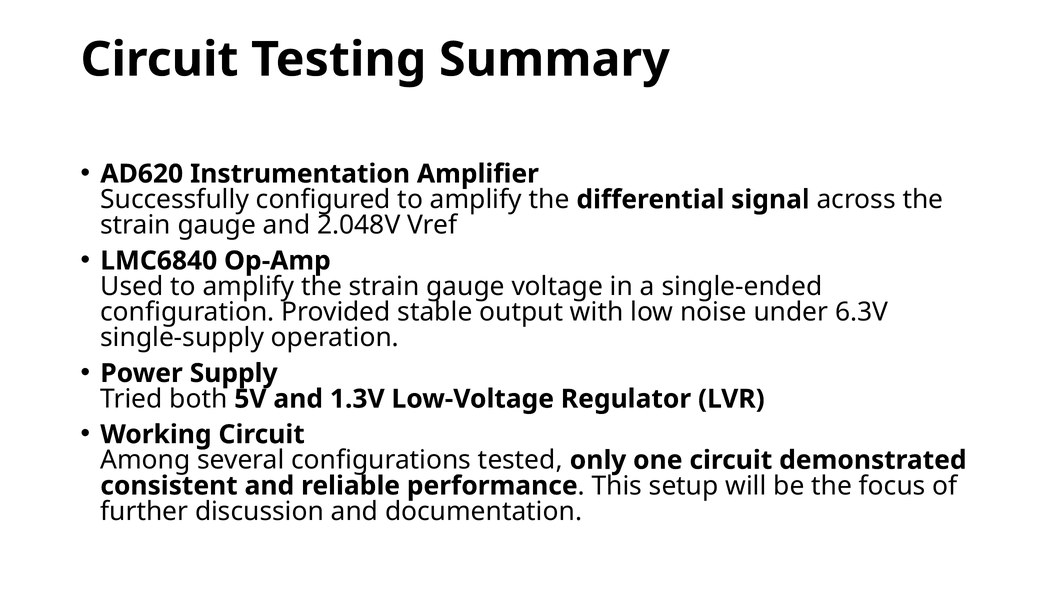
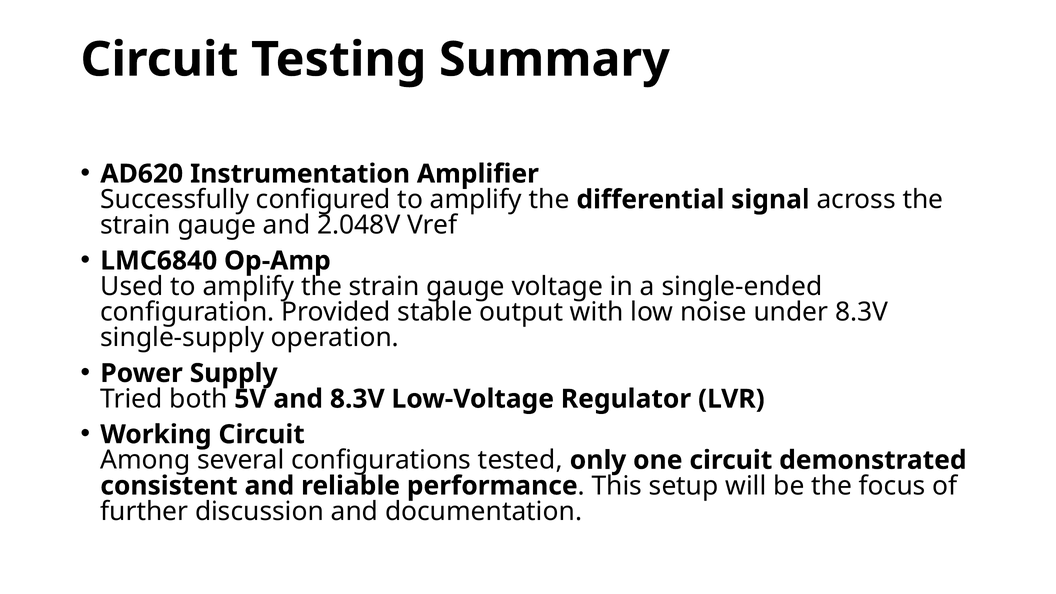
under 6.3V: 6.3V -> 8.3V (862, 312)
and 1.3V: 1.3V -> 8.3V (357, 399)
